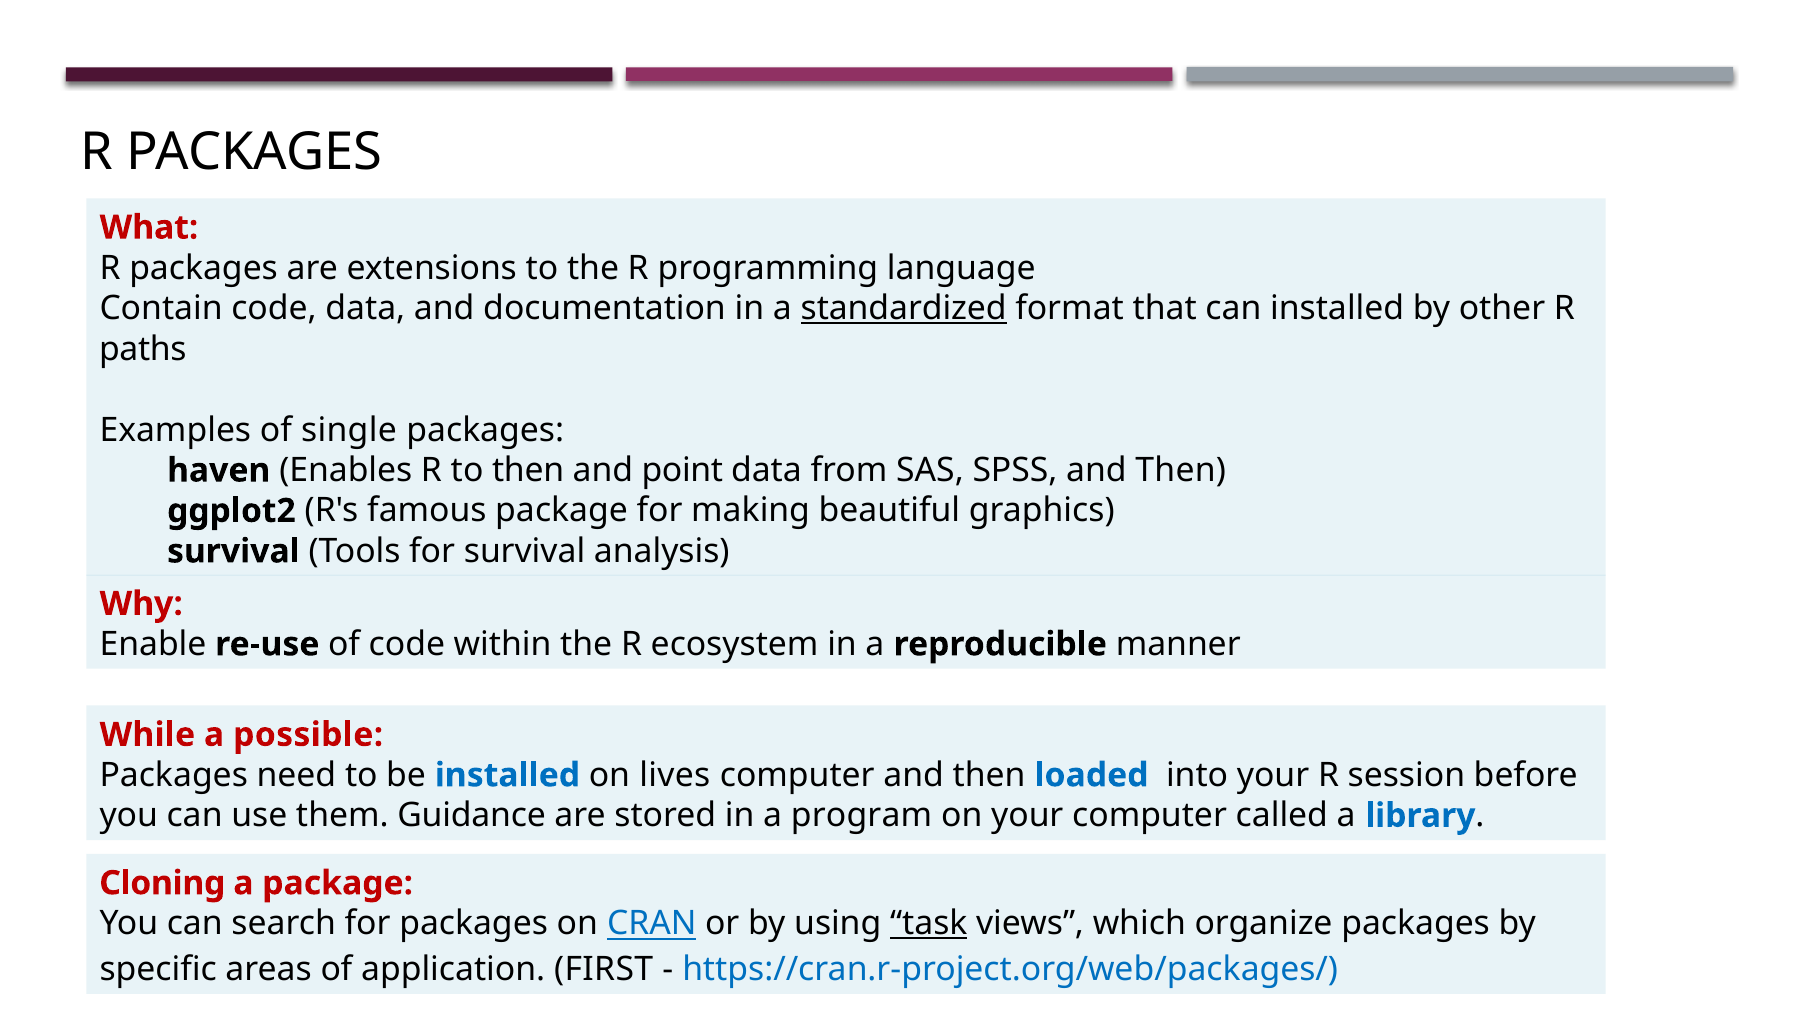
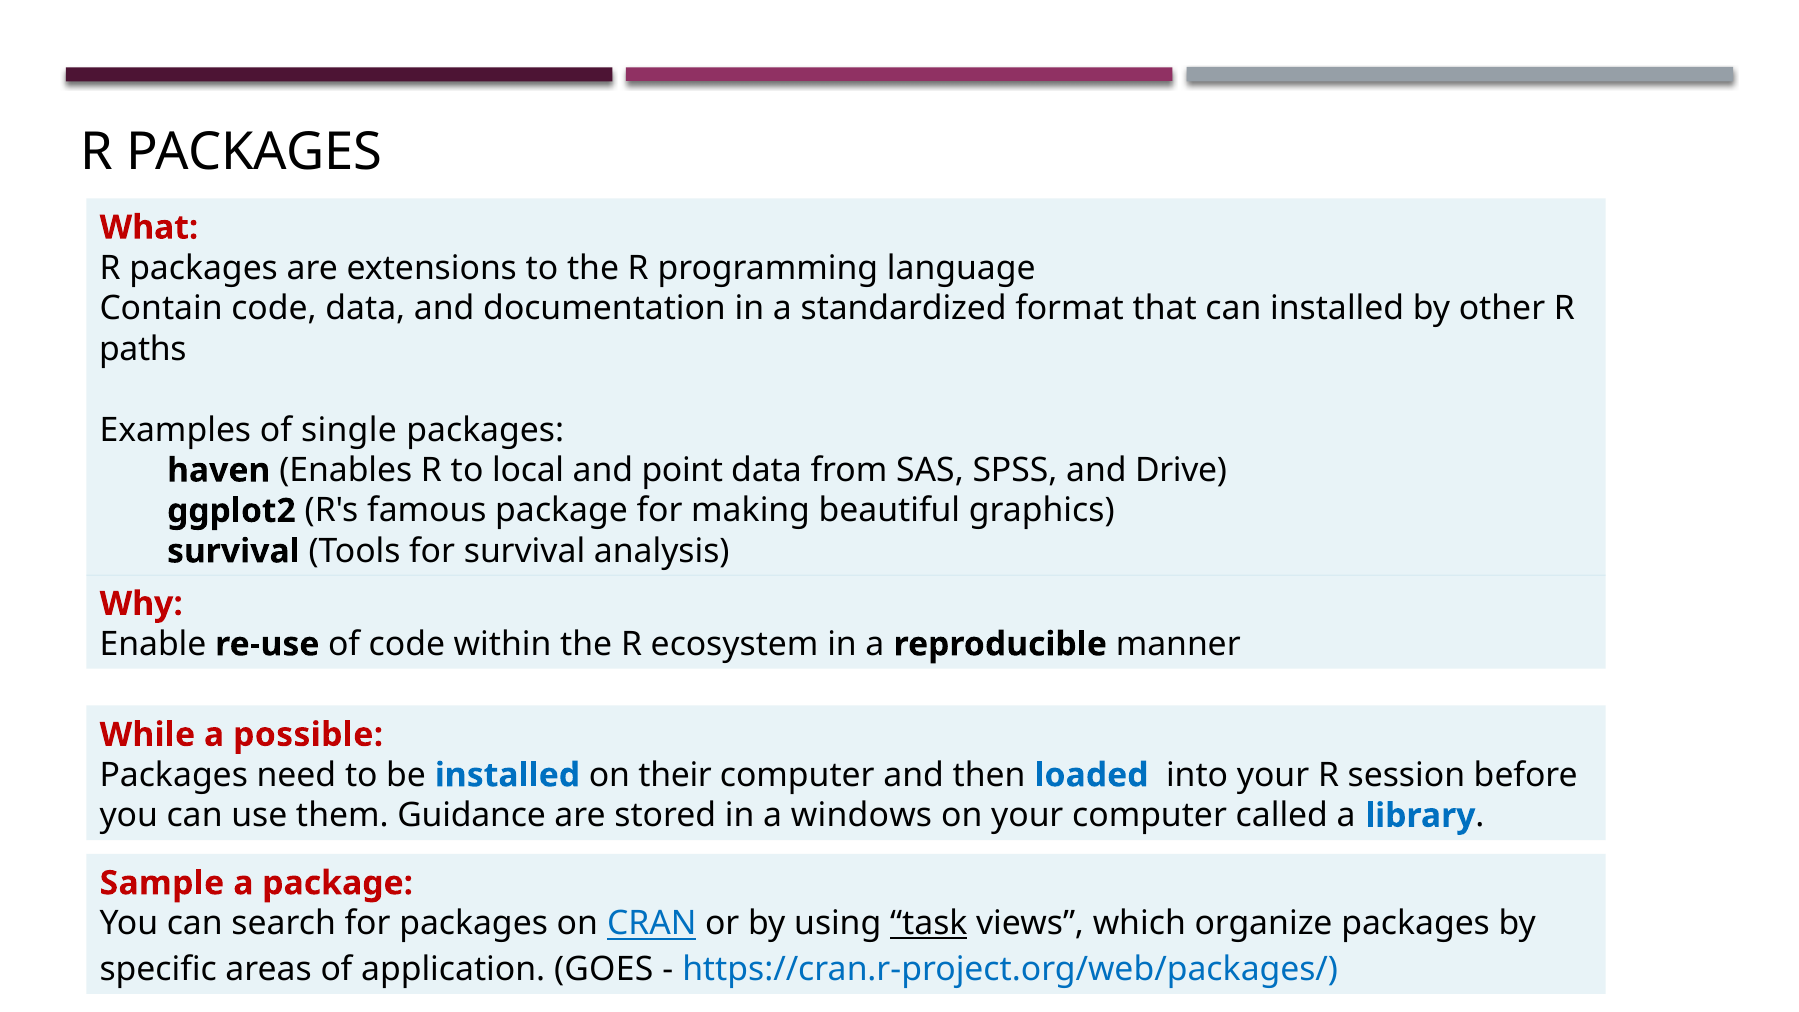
standardized underline: present -> none (904, 308)
to then: then -> local (528, 470)
SPSS and Then: Then -> Drive (1181, 470)
lives: lives -> their (675, 775)
program: program -> windows (862, 816)
Cloning: Cloning -> Sample (162, 883)
FIRST: FIRST -> GOES (604, 969)
